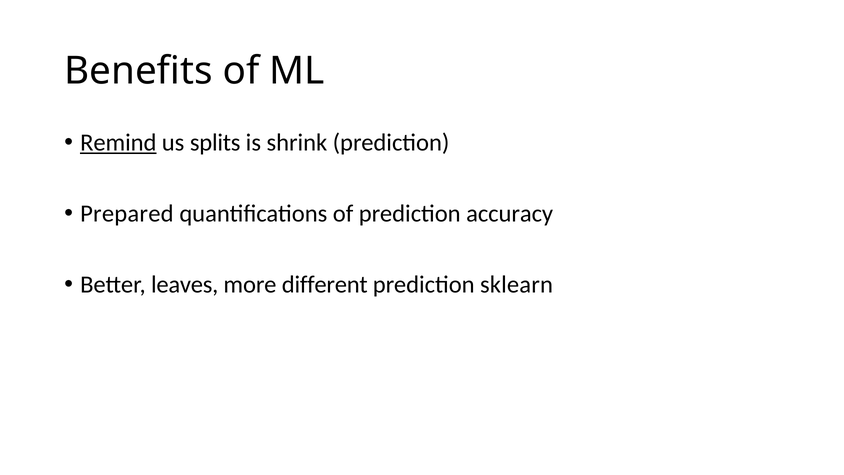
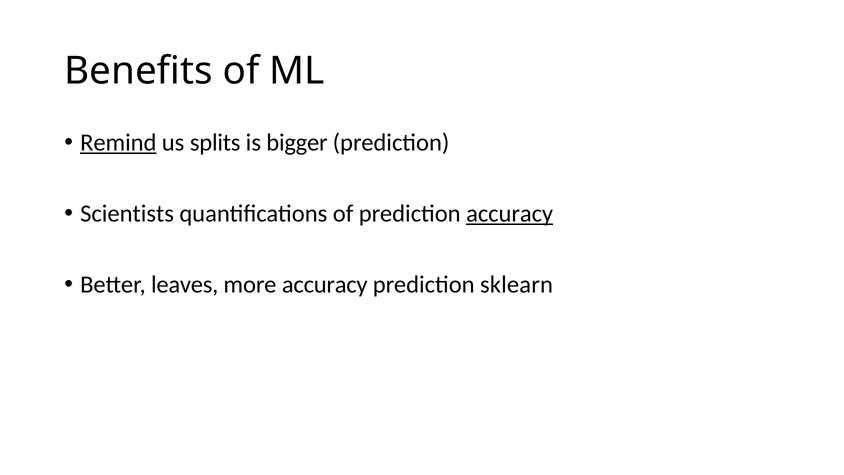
shrink: shrink -> bigger (297, 143)
Prepared: Prepared -> Scientists (127, 213)
accuracy underline: none -> present (510, 213)
more different: different -> accuracy (325, 284)
